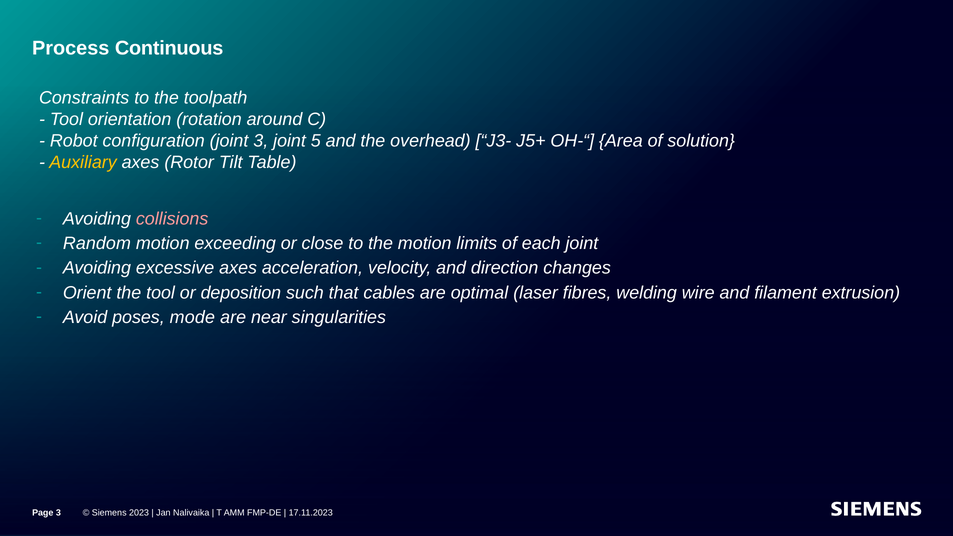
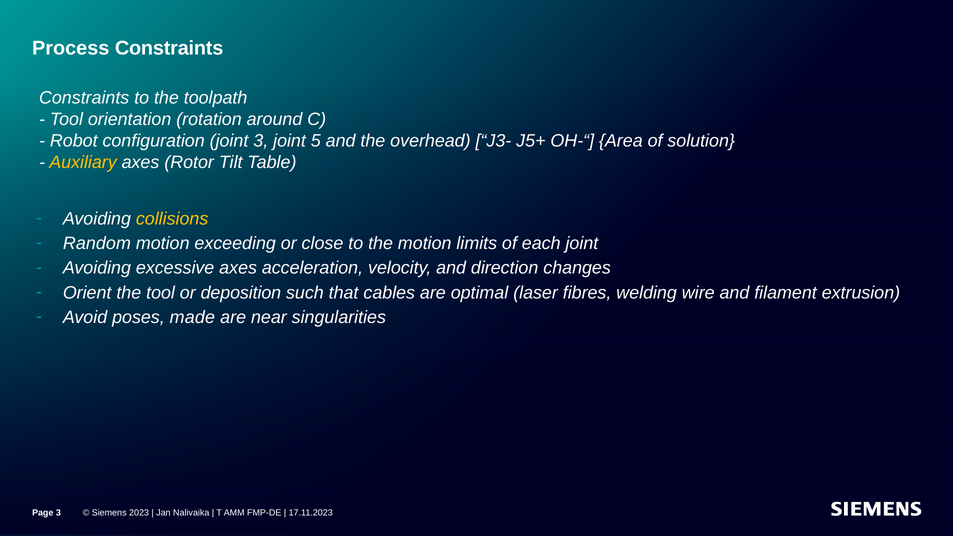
Process Continuous: Continuous -> Constraints (169, 48)
collisions colour: pink -> yellow (172, 219)
mode: mode -> made (192, 317)
